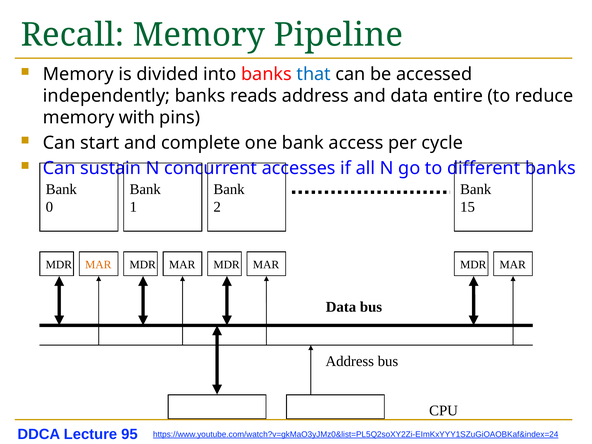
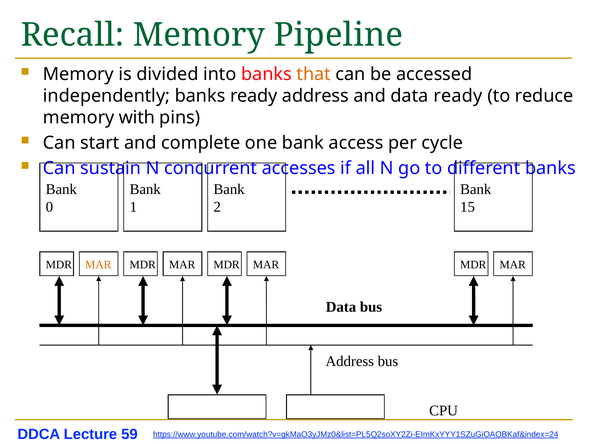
that colour: blue -> orange (314, 74)
banks reads: reads -> ready (254, 96)
data entire: entire -> ready (458, 96)
95: 95 -> 59 (129, 434)
